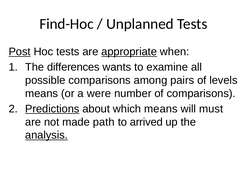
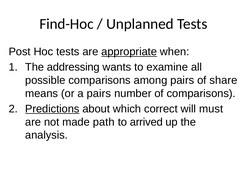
Post underline: present -> none (20, 52)
differences: differences -> addressing (73, 67)
levels: levels -> share (223, 80)
a were: were -> pairs (99, 94)
which means: means -> correct (161, 109)
analysis underline: present -> none (46, 135)
